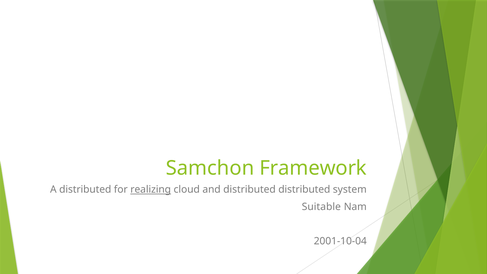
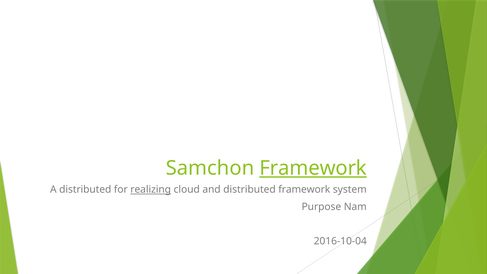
Framework underline: none -> present (313, 168)
distributed distributed: distributed -> framework (304, 189)
Suitable: Suitable -> Purpose (321, 207)
2001-10-04: 2001-10-04 -> 2016-10-04 (340, 241)
